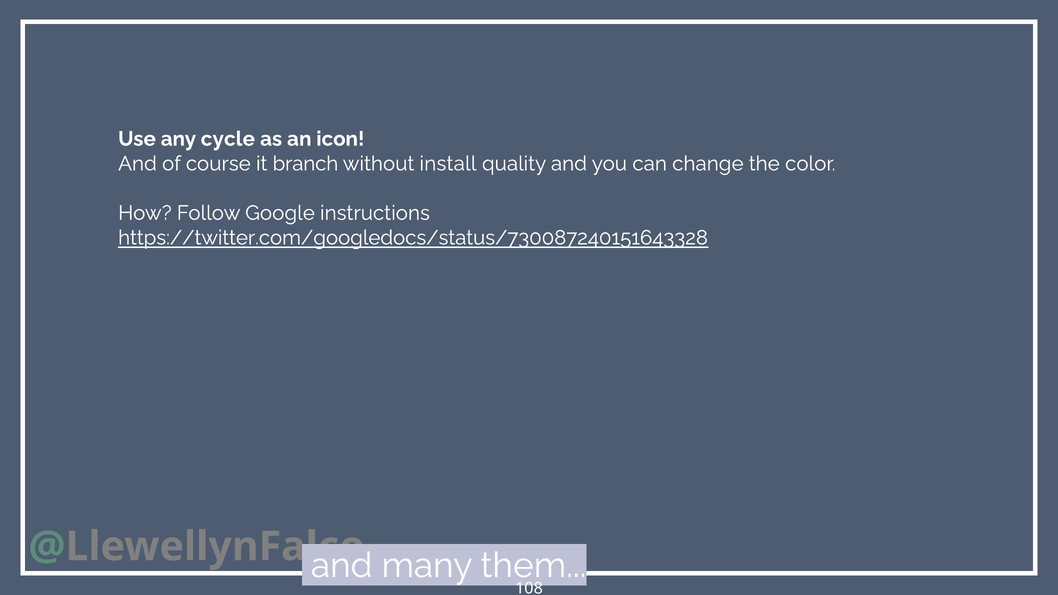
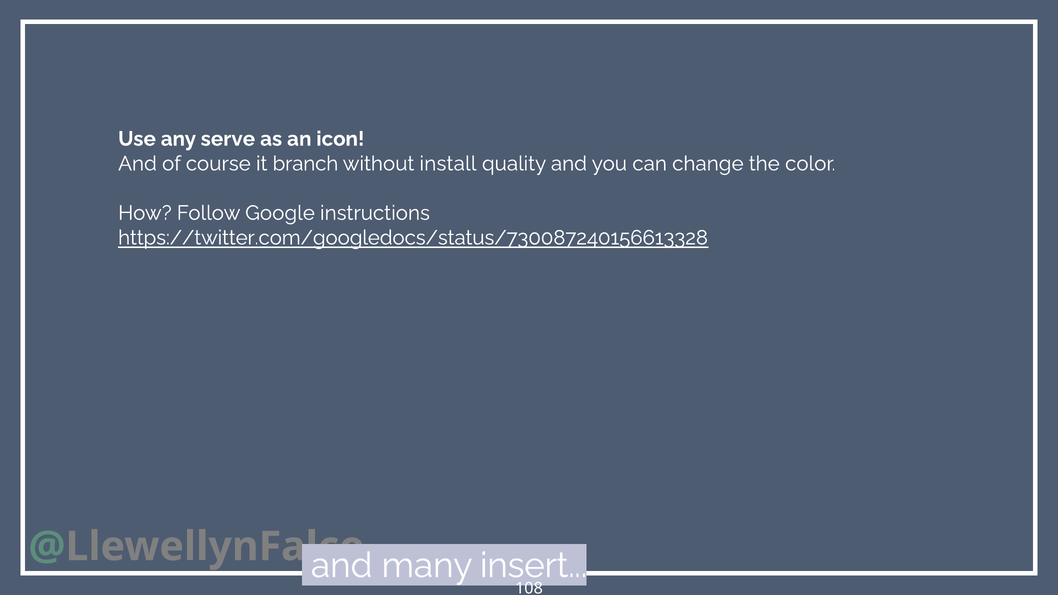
cycle: cycle -> serve (228, 139)
https://twitter.com/googledocs/status/730087240151643328: https://twitter.com/googledocs/status/730087240151643328 -> https://twitter.com/googledocs/status/730087240156613328 (413, 238)
them: them -> insert (534, 566)
